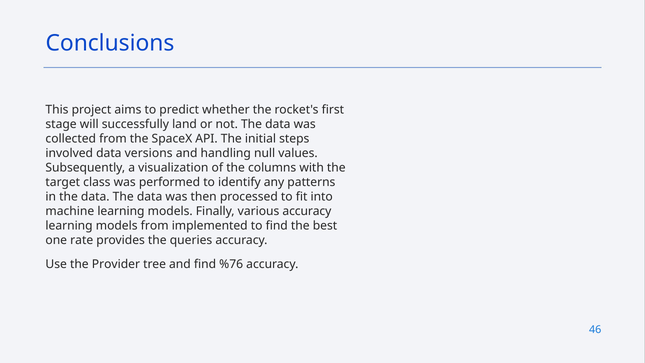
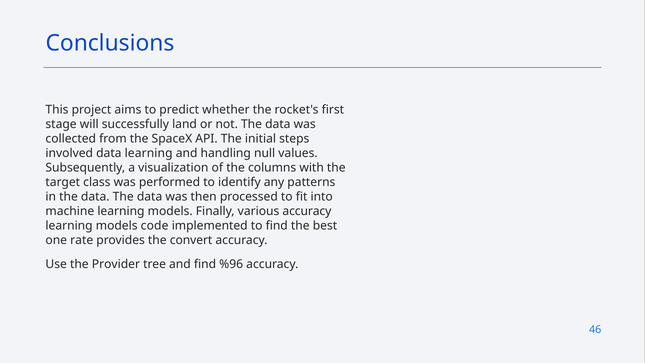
data versions: versions -> learning (149, 153)
models from: from -> code (155, 226)
queries: queries -> convert (191, 240)
%76: %76 -> %96 (231, 264)
